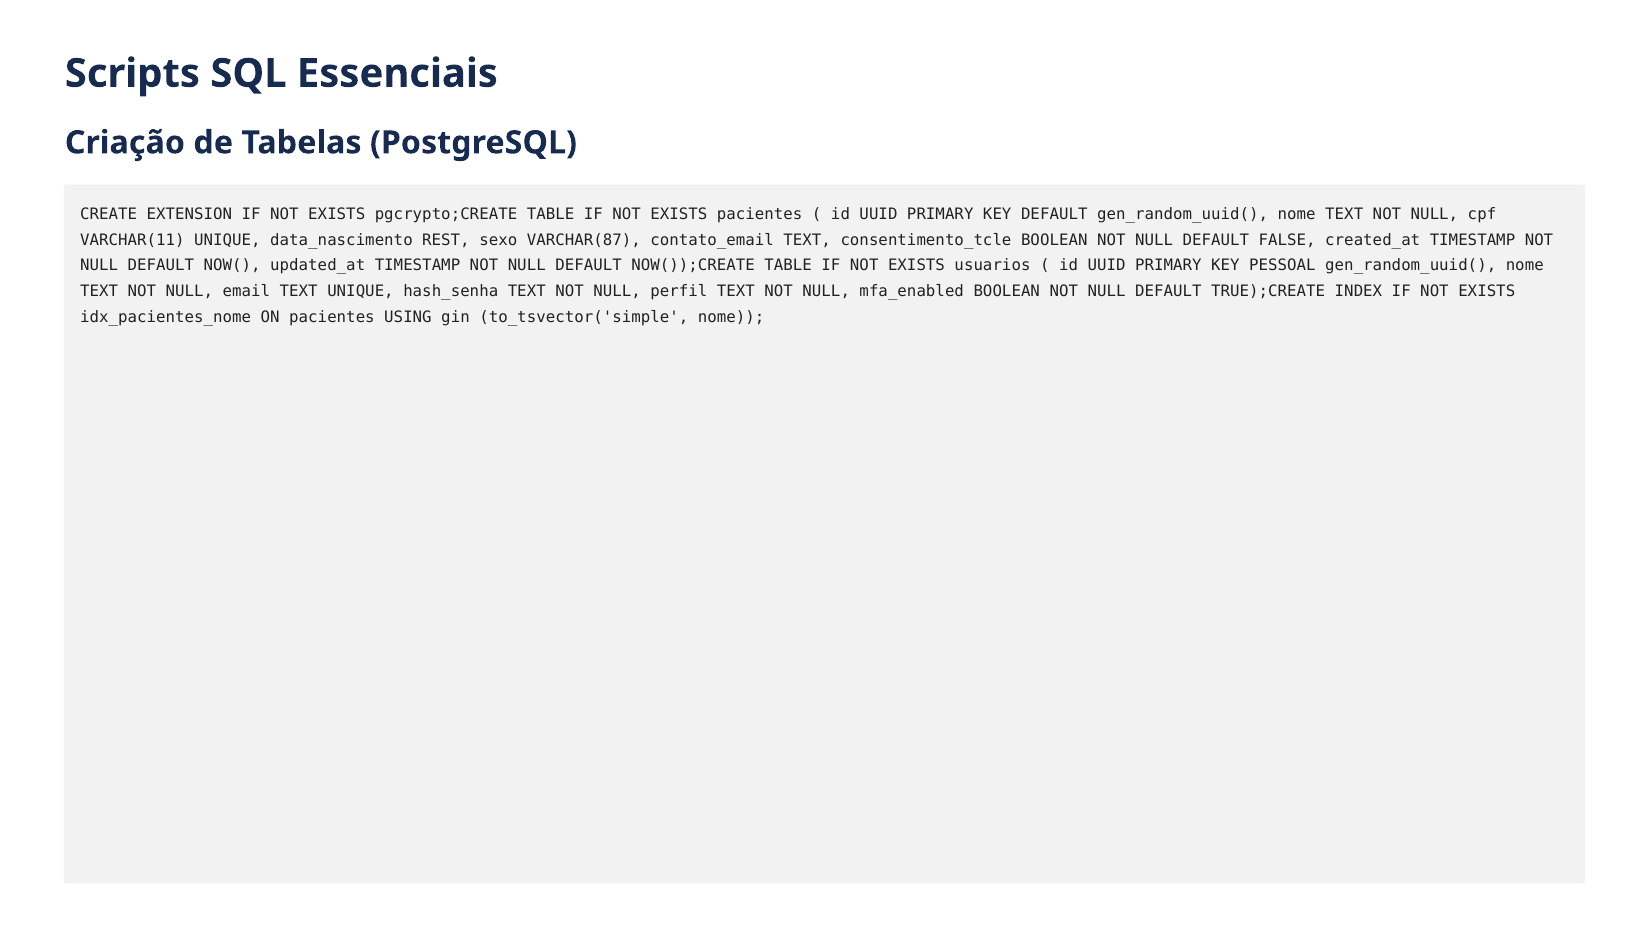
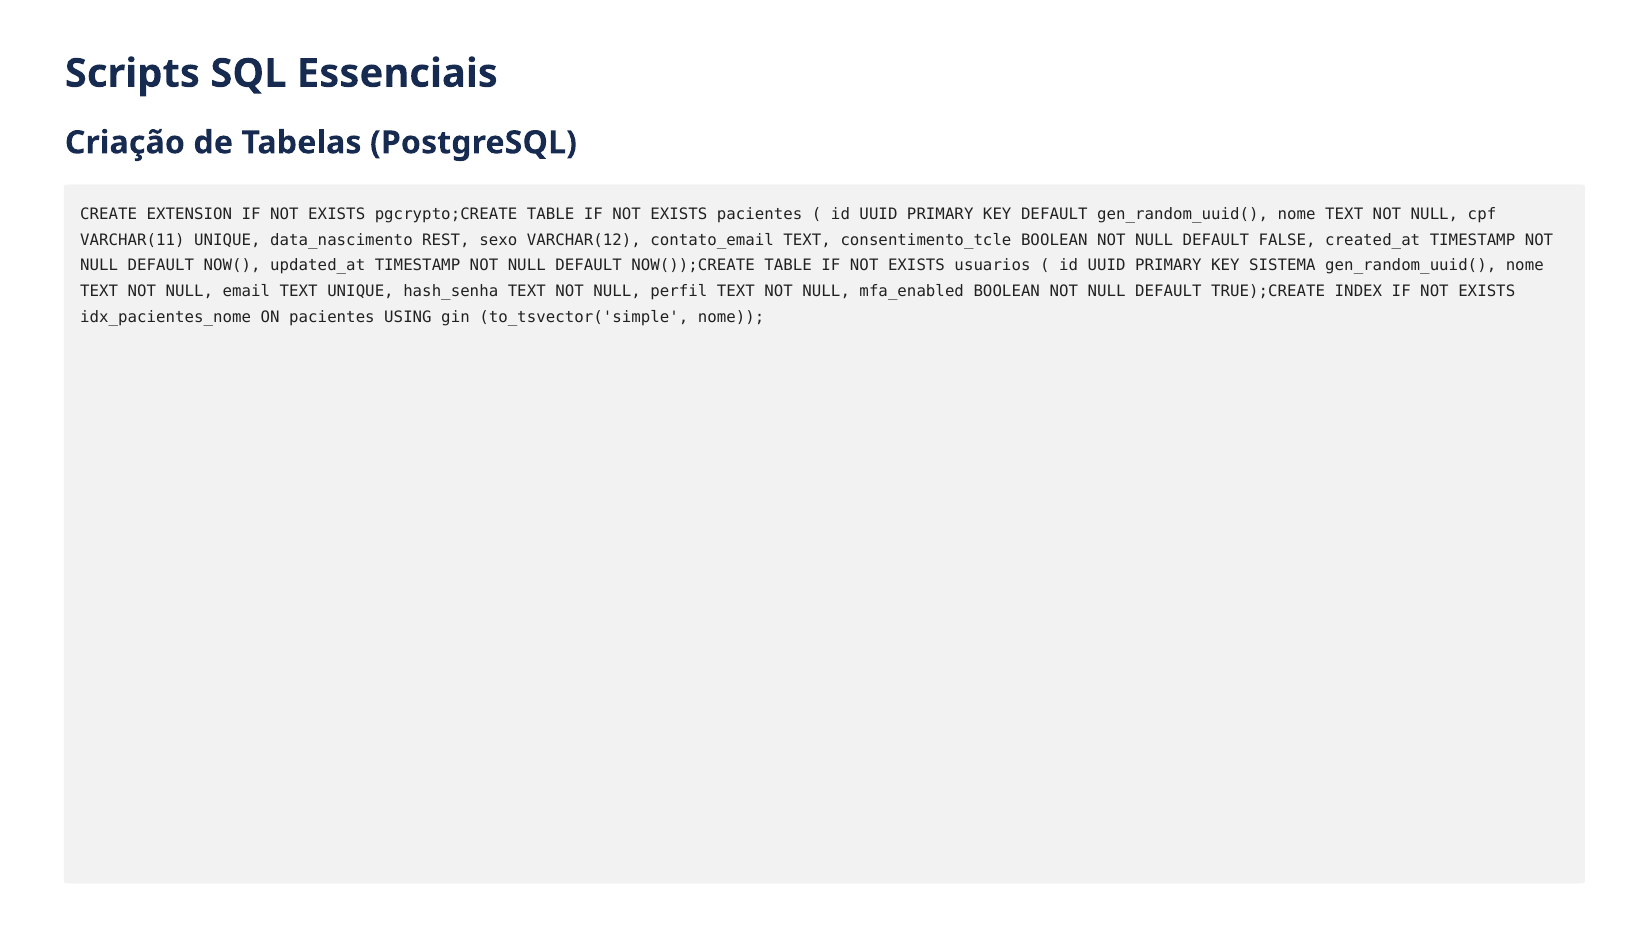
VARCHAR(87: VARCHAR(87 -> VARCHAR(12 (584, 240)
PESSOAL: PESSOAL -> SISTEMA (1282, 266)
